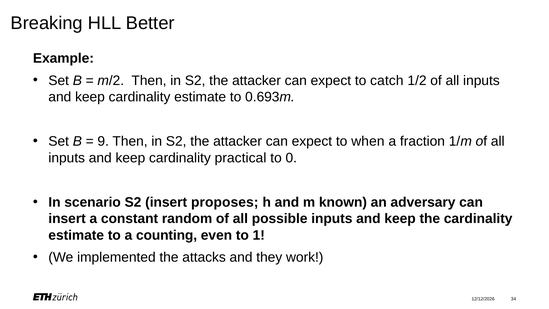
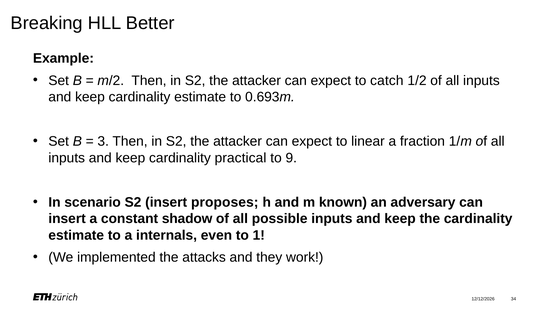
9: 9 -> 3 (103, 141)
when: when -> linear (368, 141)
0: 0 -> 9 (291, 158)
random: random -> shadow (187, 219)
counting: counting -> internals (167, 235)
